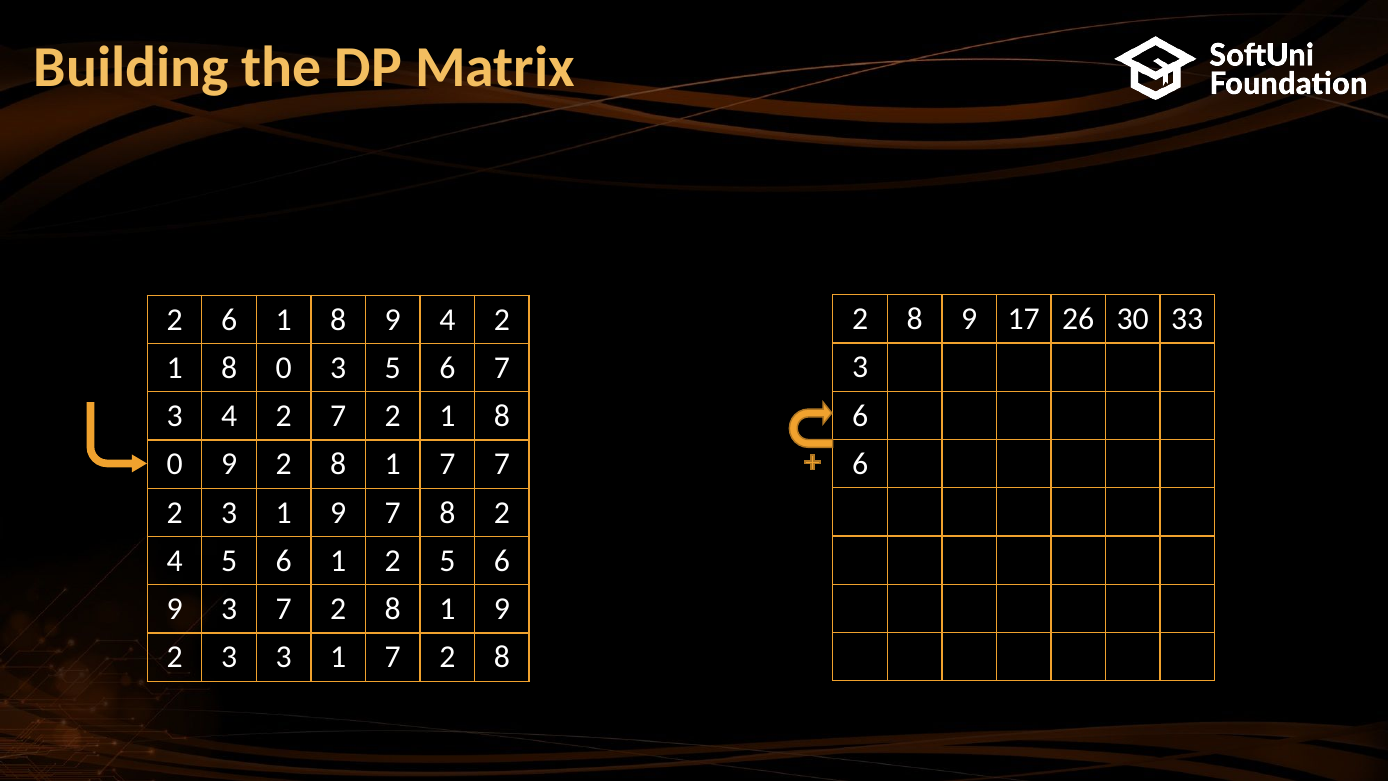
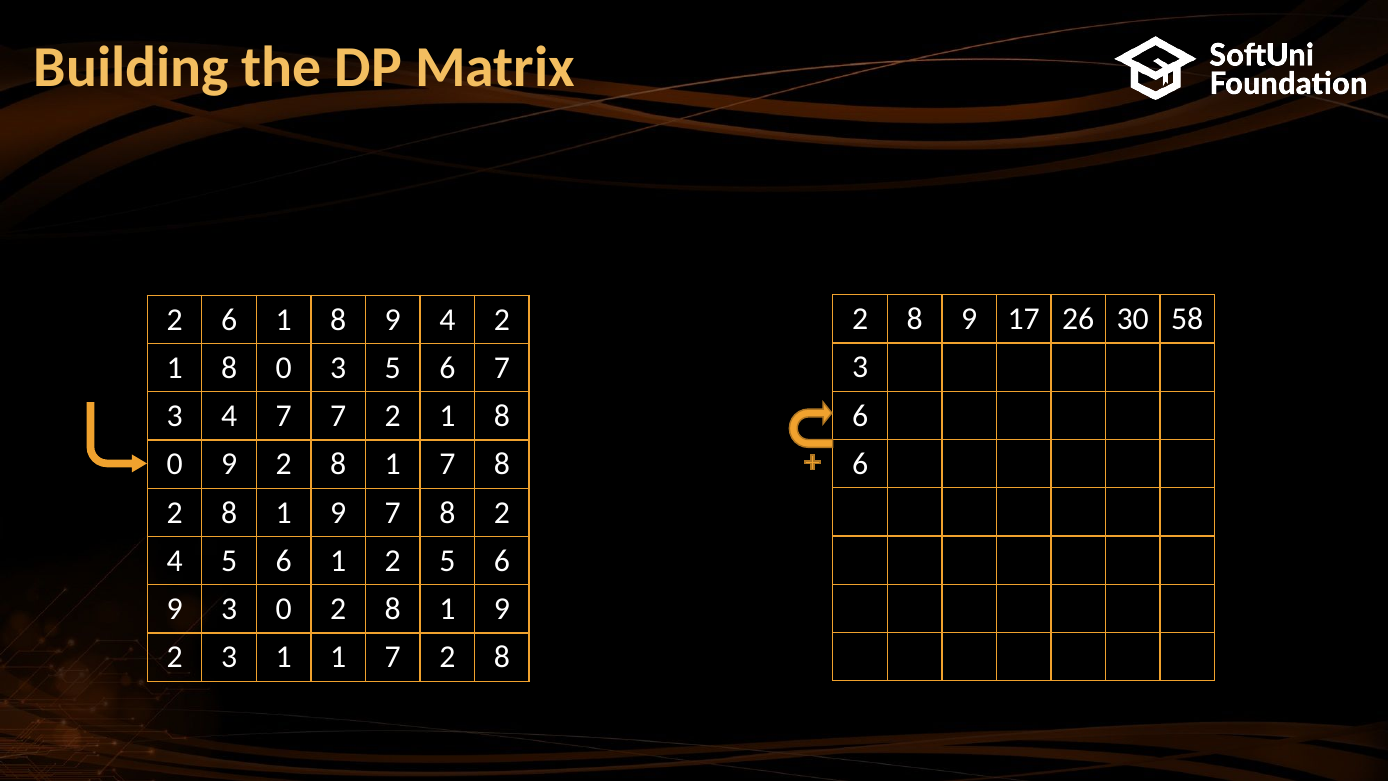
33: 33 -> 58 (1187, 319)
3 4 2: 2 -> 7 (284, 416)
1 7 7: 7 -> 8 (502, 464)
3: 3 -> 8 (229, 513)
3 7: 7 -> 0 (284, 609)
3 3: 3 -> 1 (284, 657)
